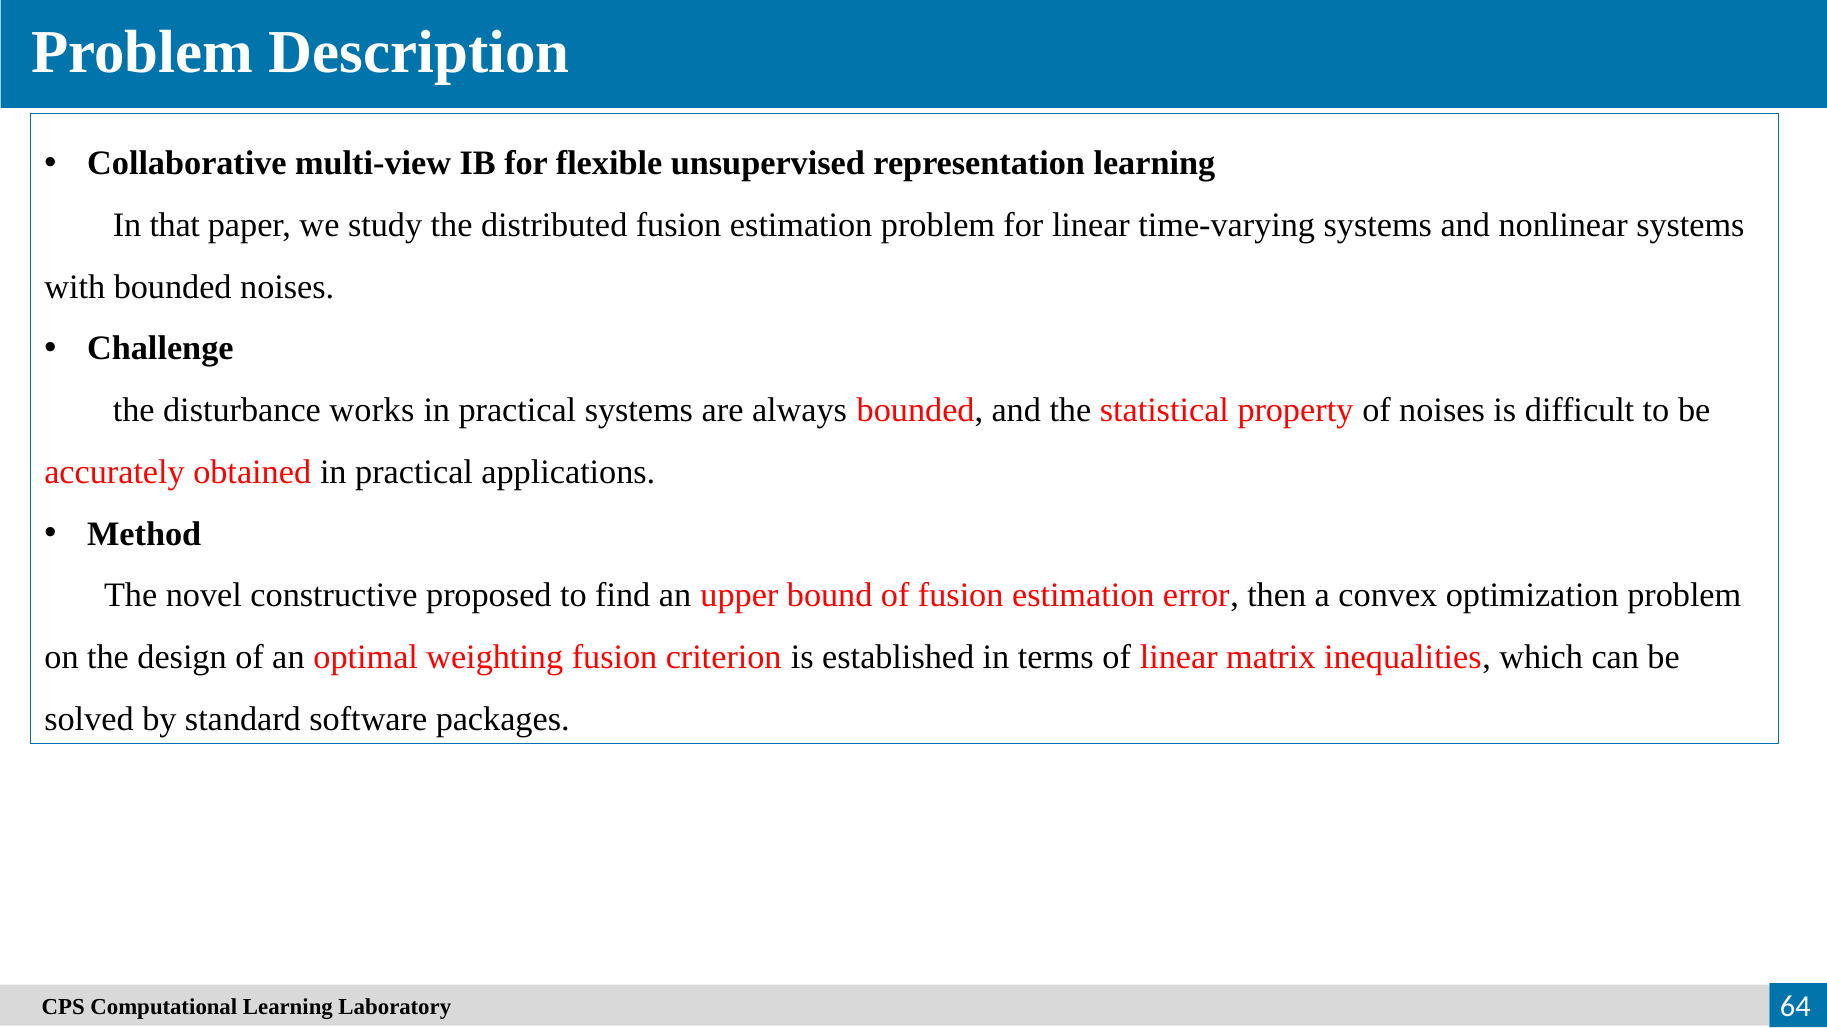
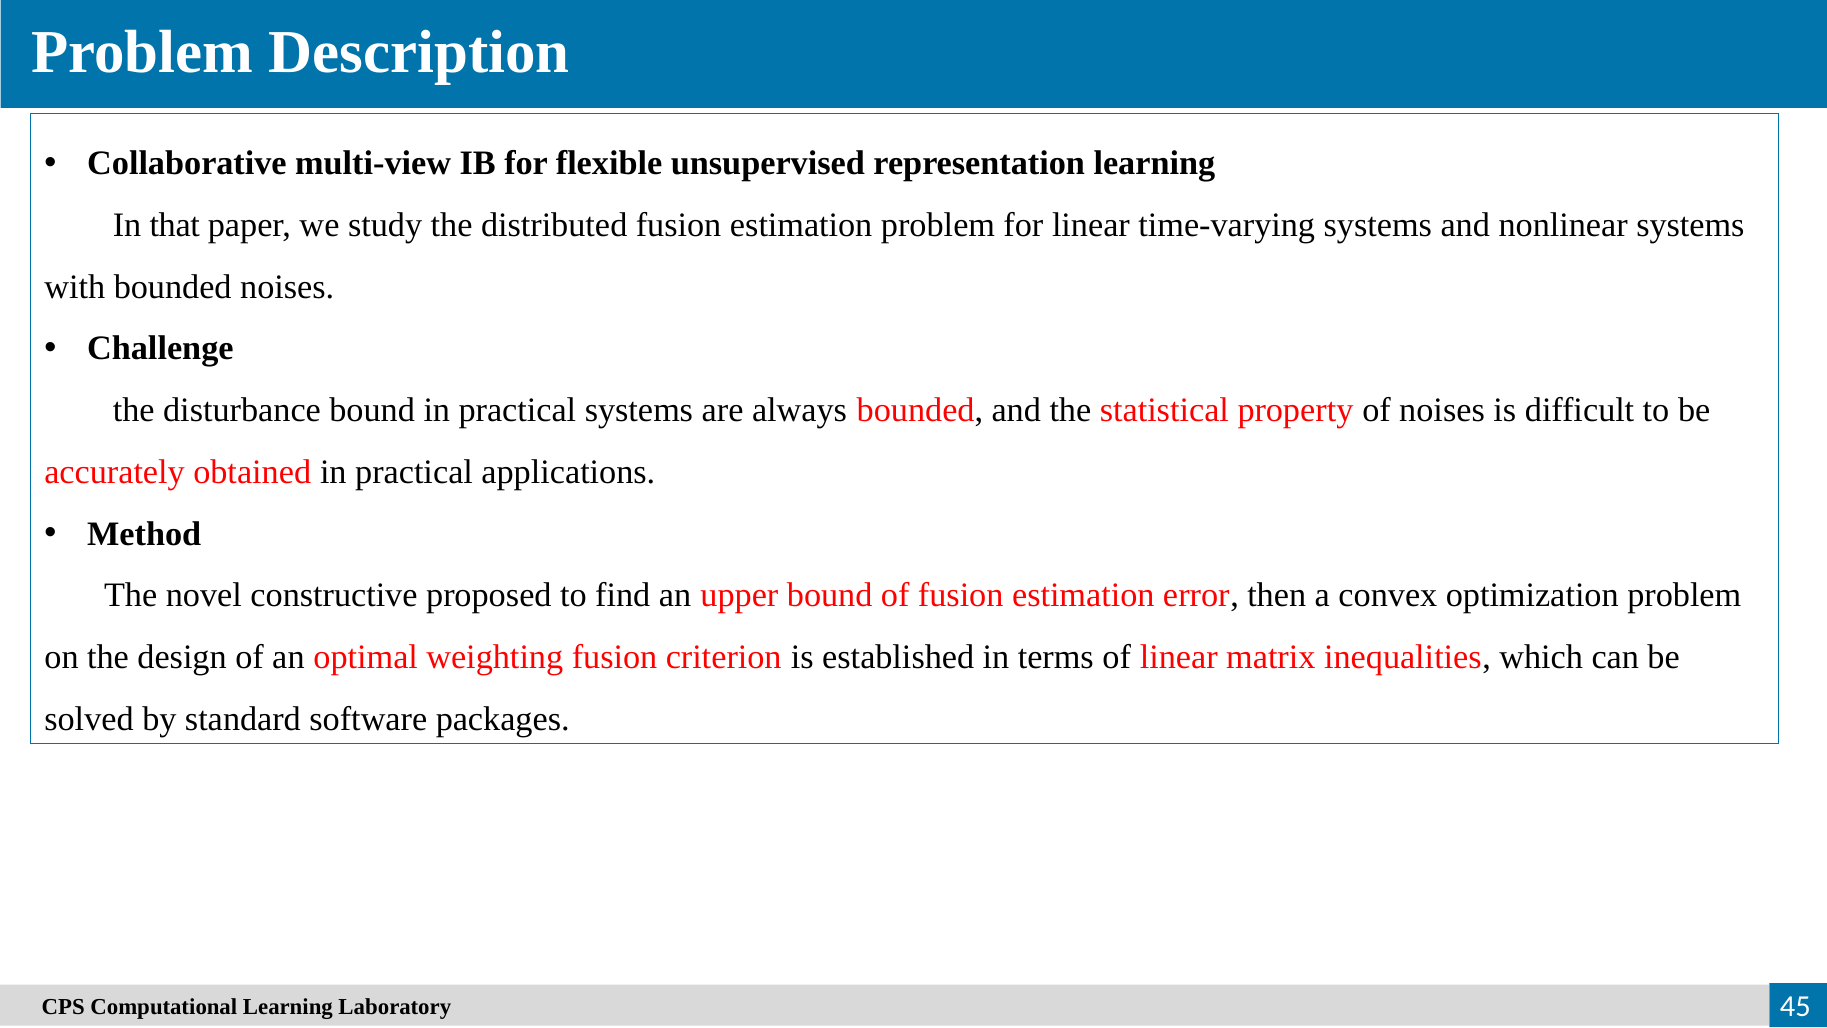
disturbance works: works -> bound (372, 410)
64: 64 -> 45 (1795, 1007)
